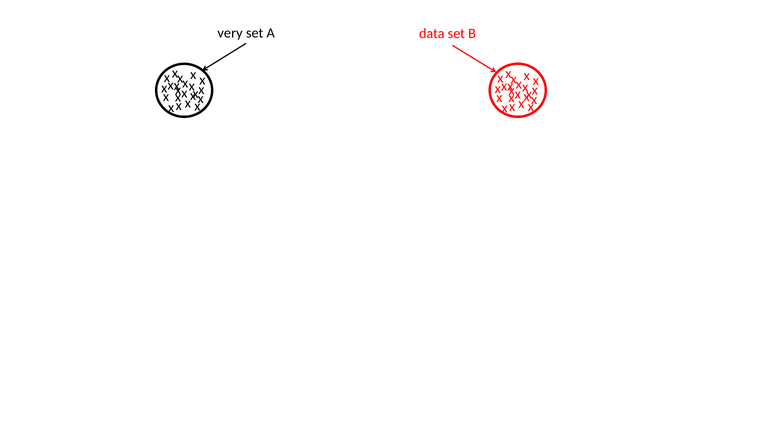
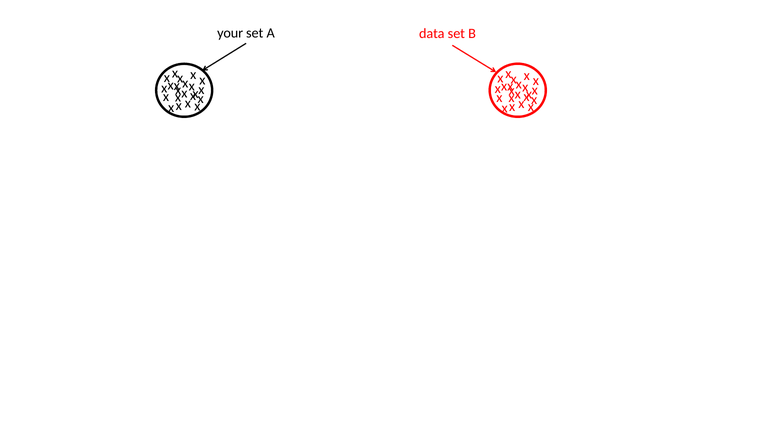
very: very -> your (230, 33)
